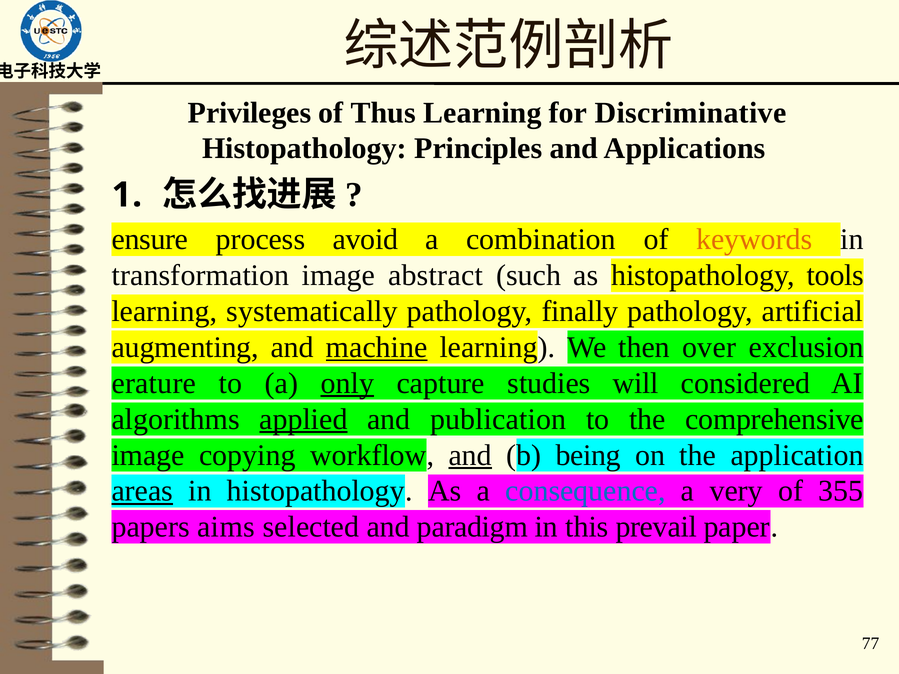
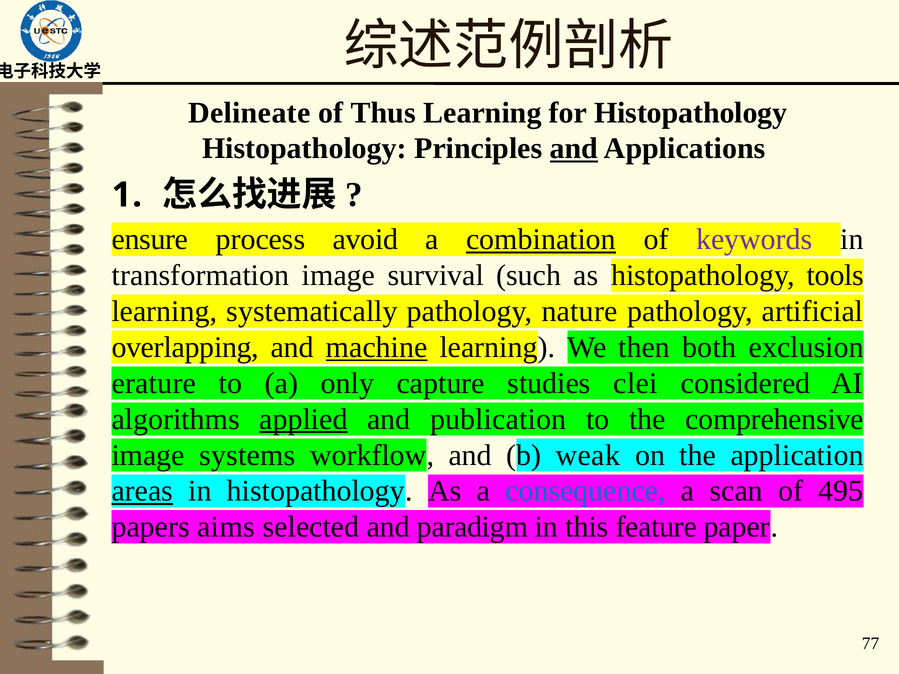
Privileges: Privileges -> Delineate (249, 113)
for Discriminative: Discriminative -> Histopathology (691, 113)
and underline: none -> present (574, 149)
combination underline: none -> present (541, 240)
keywords colour: orange -> purple (754, 240)
abstract: abstract -> survival (436, 276)
finally: finally -> nature (580, 311)
augmenting: augmenting -> overlapping (185, 347)
over: over -> both (709, 347)
only underline: present -> none (347, 383)
will: will -> clei (635, 383)
copying: copying -> systems (247, 455)
and underline: present -> none (470, 455)
being: being -> weak (588, 455)
very: very -> scan (736, 491)
355: 355 -> 495 (841, 491)
prevail: prevail -> feature (656, 527)
